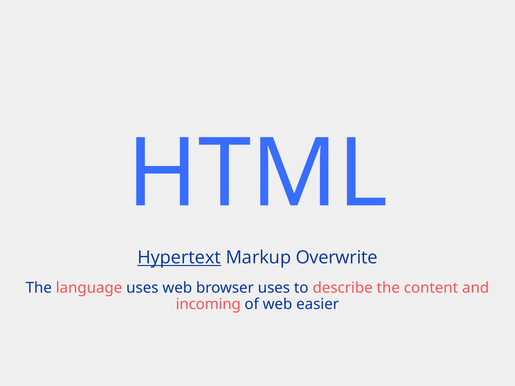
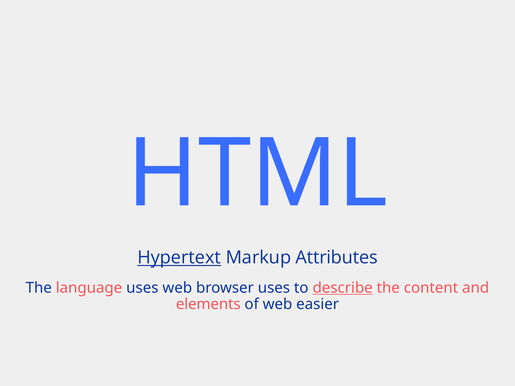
Overwrite: Overwrite -> Attributes (337, 258)
describe underline: none -> present (343, 288)
incoming: incoming -> elements (208, 304)
